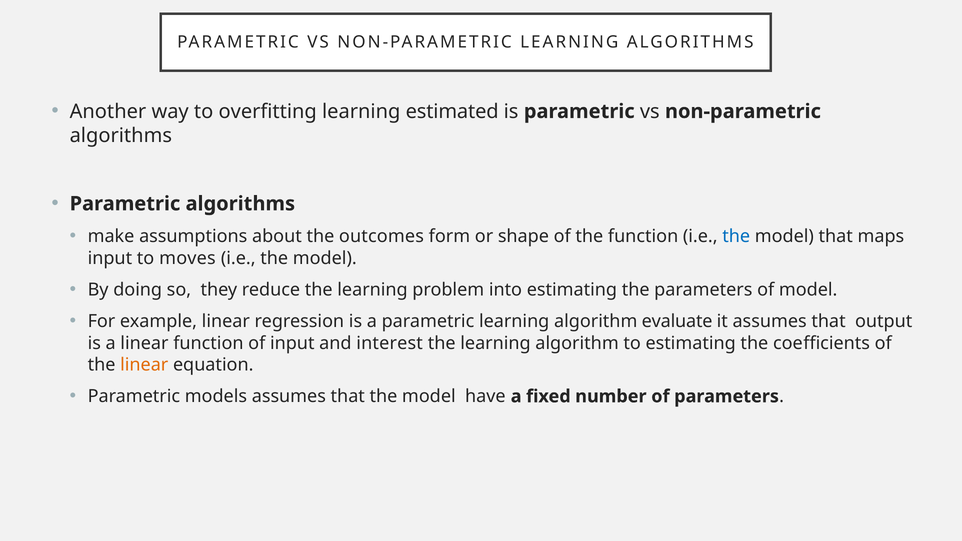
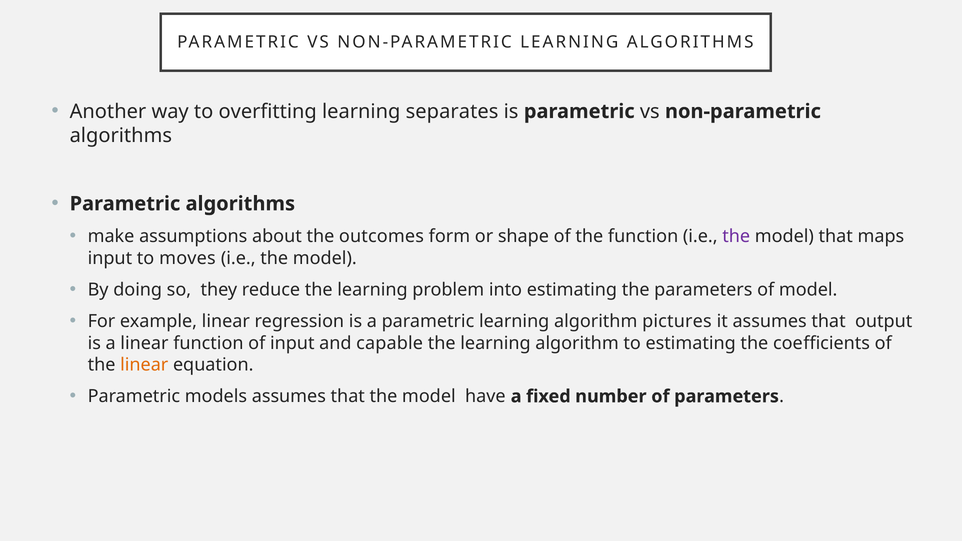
estimated: estimated -> separates (452, 111)
the colour: blue -> purple (736, 237)
evaluate: evaluate -> pictures (677, 322)
interest: interest -> capable (390, 343)
